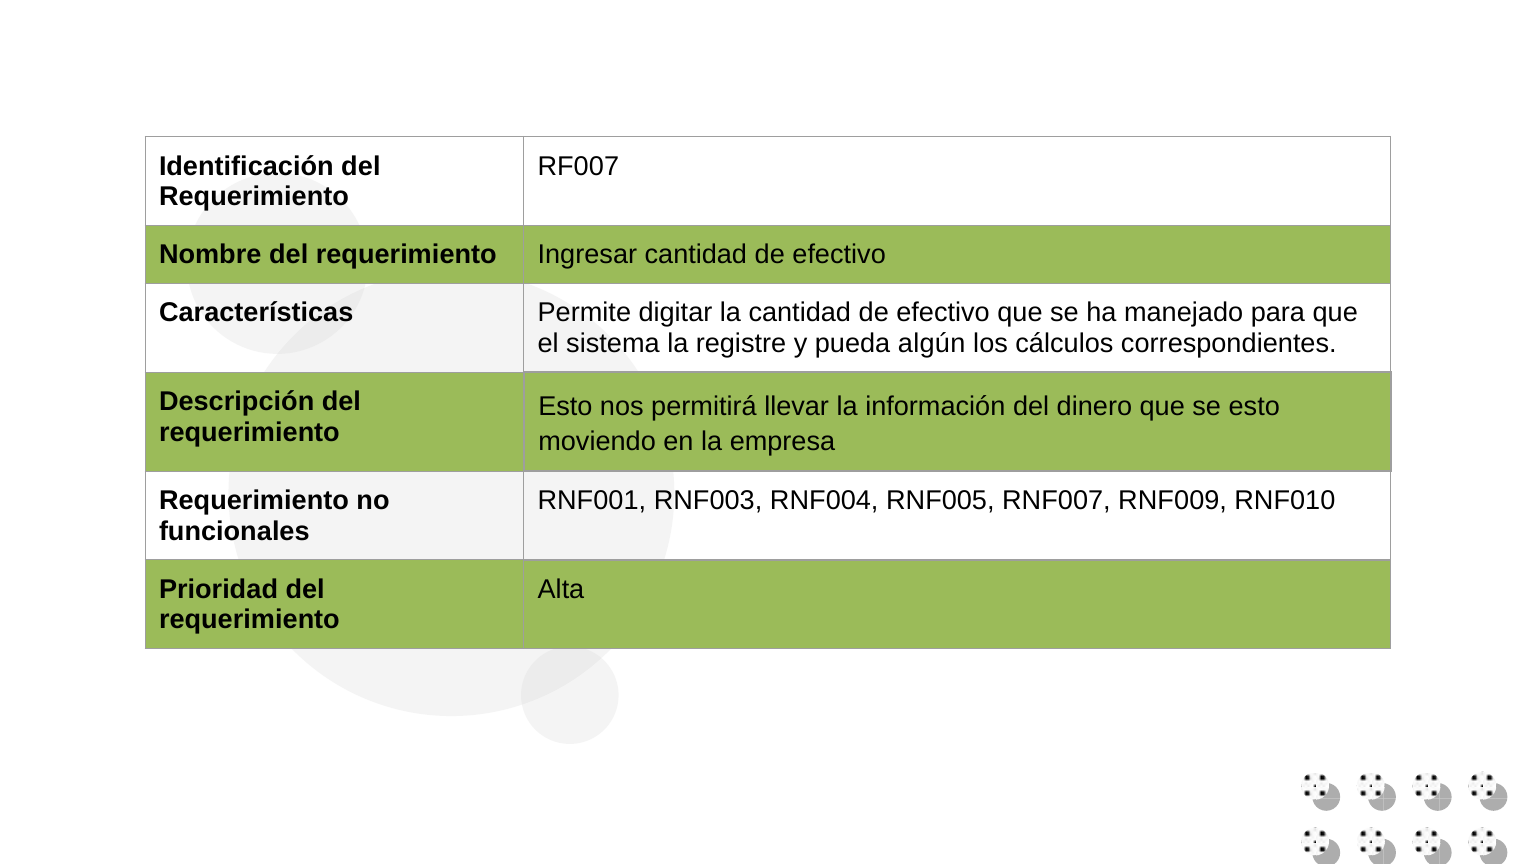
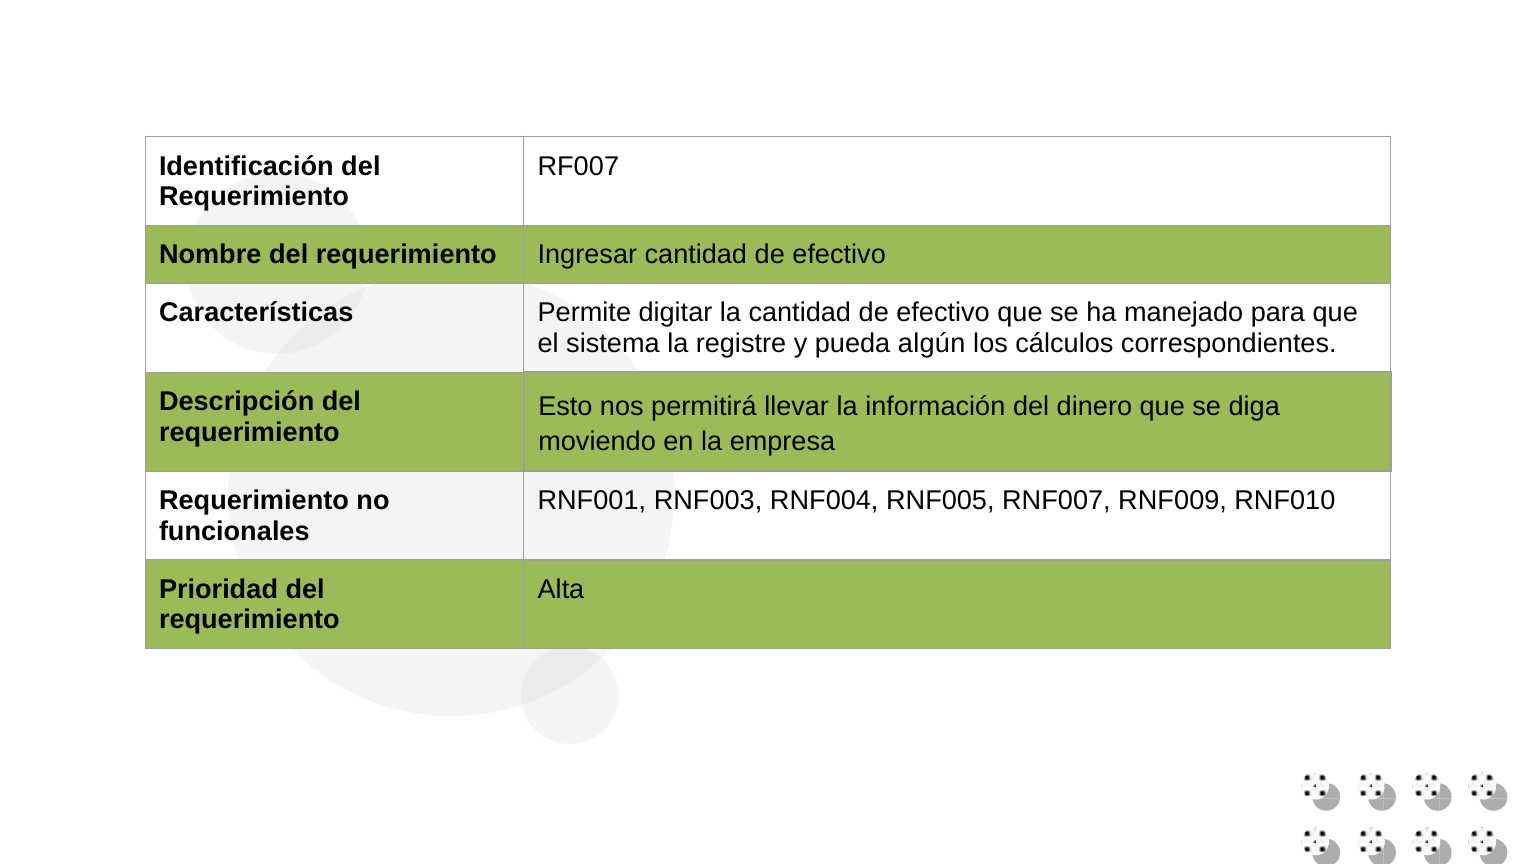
se esto: esto -> diga (1254, 407)
